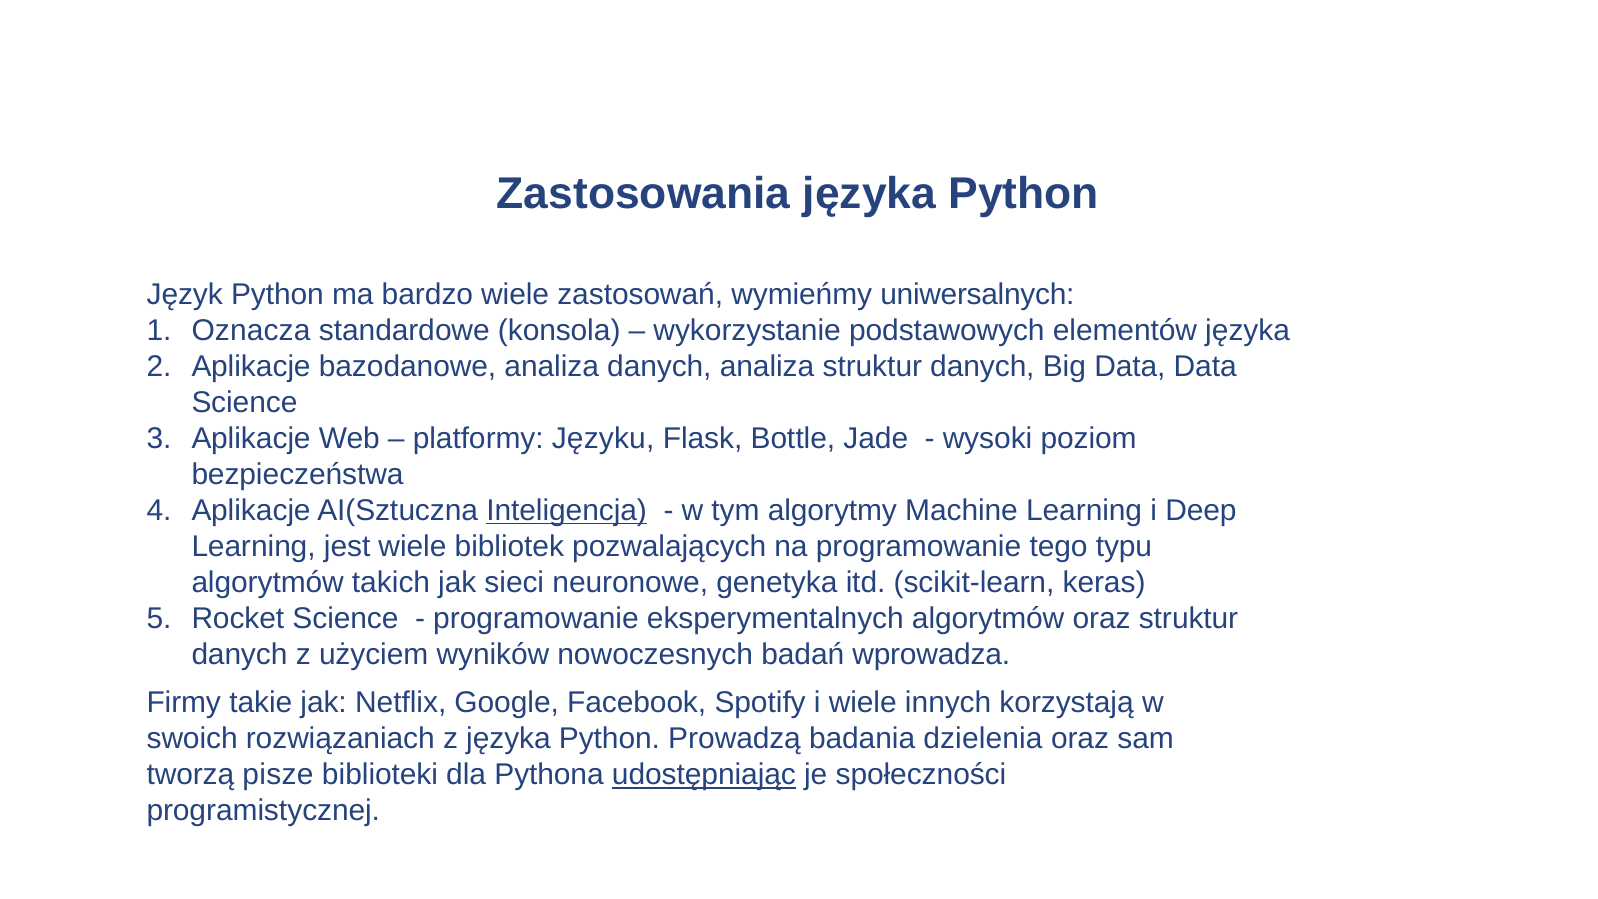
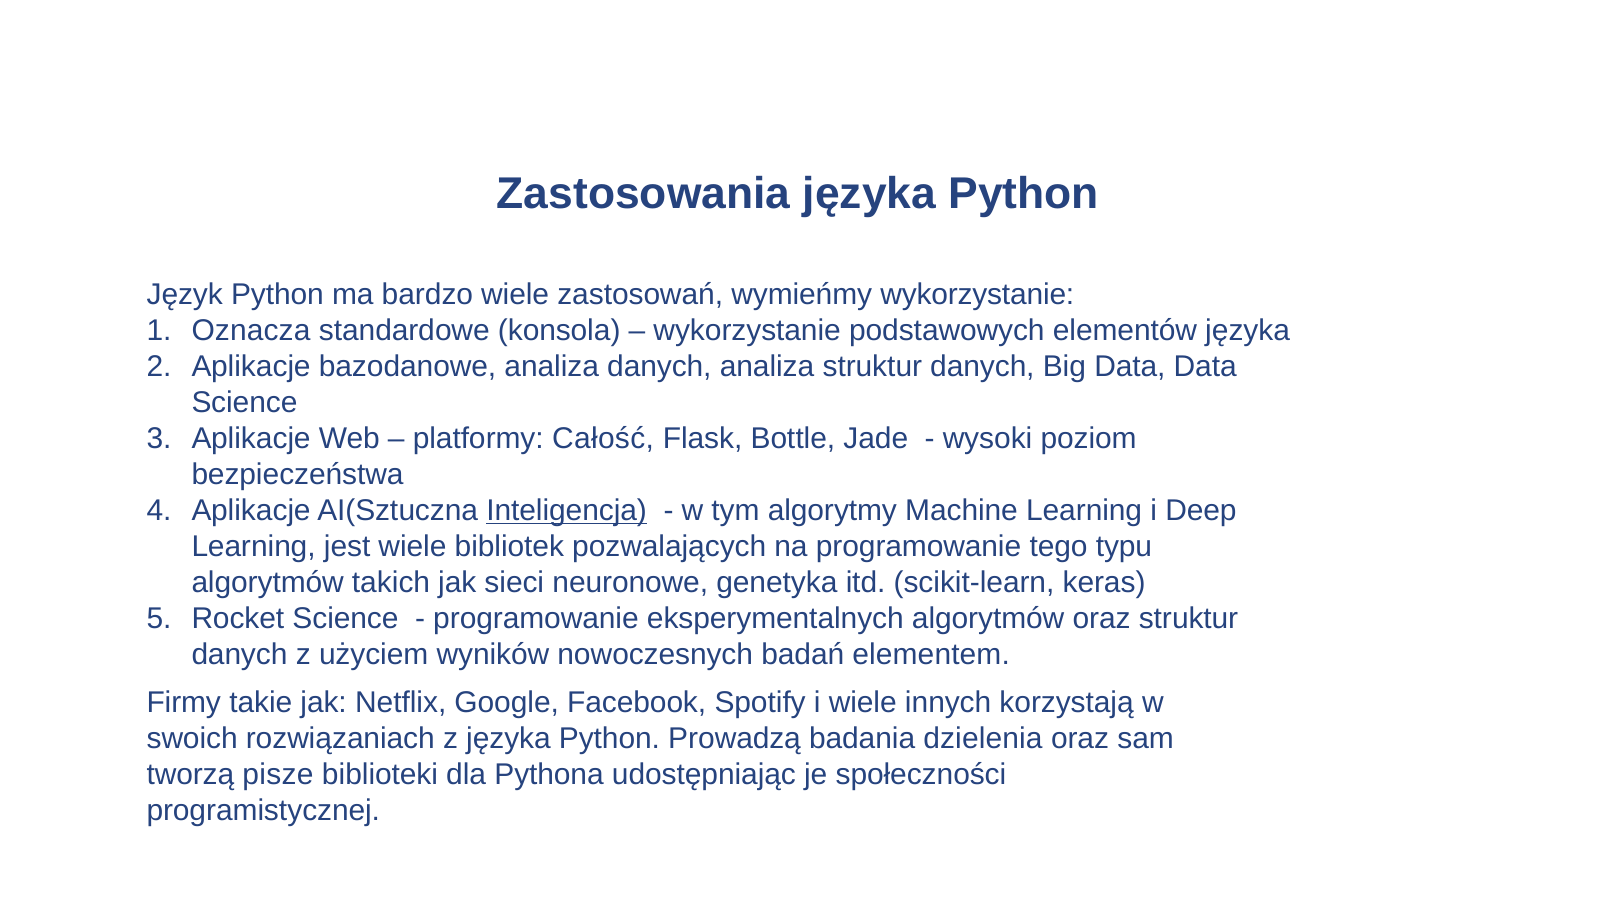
wymieńmy uniwersalnych: uniwersalnych -> wykorzystanie (977, 295)
Języku: Języku -> Całość (603, 439)
wprowadza: wprowadza -> elementem (931, 654)
udostępniając underline: present -> none (704, 775)
